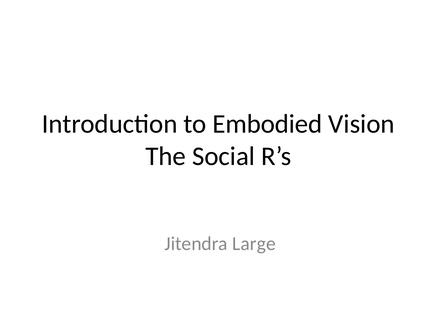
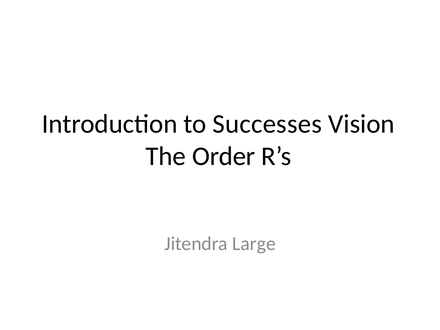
Embodied: Embodied -> Successes (267, 124)
Social: Social -> Order (224, 156)
